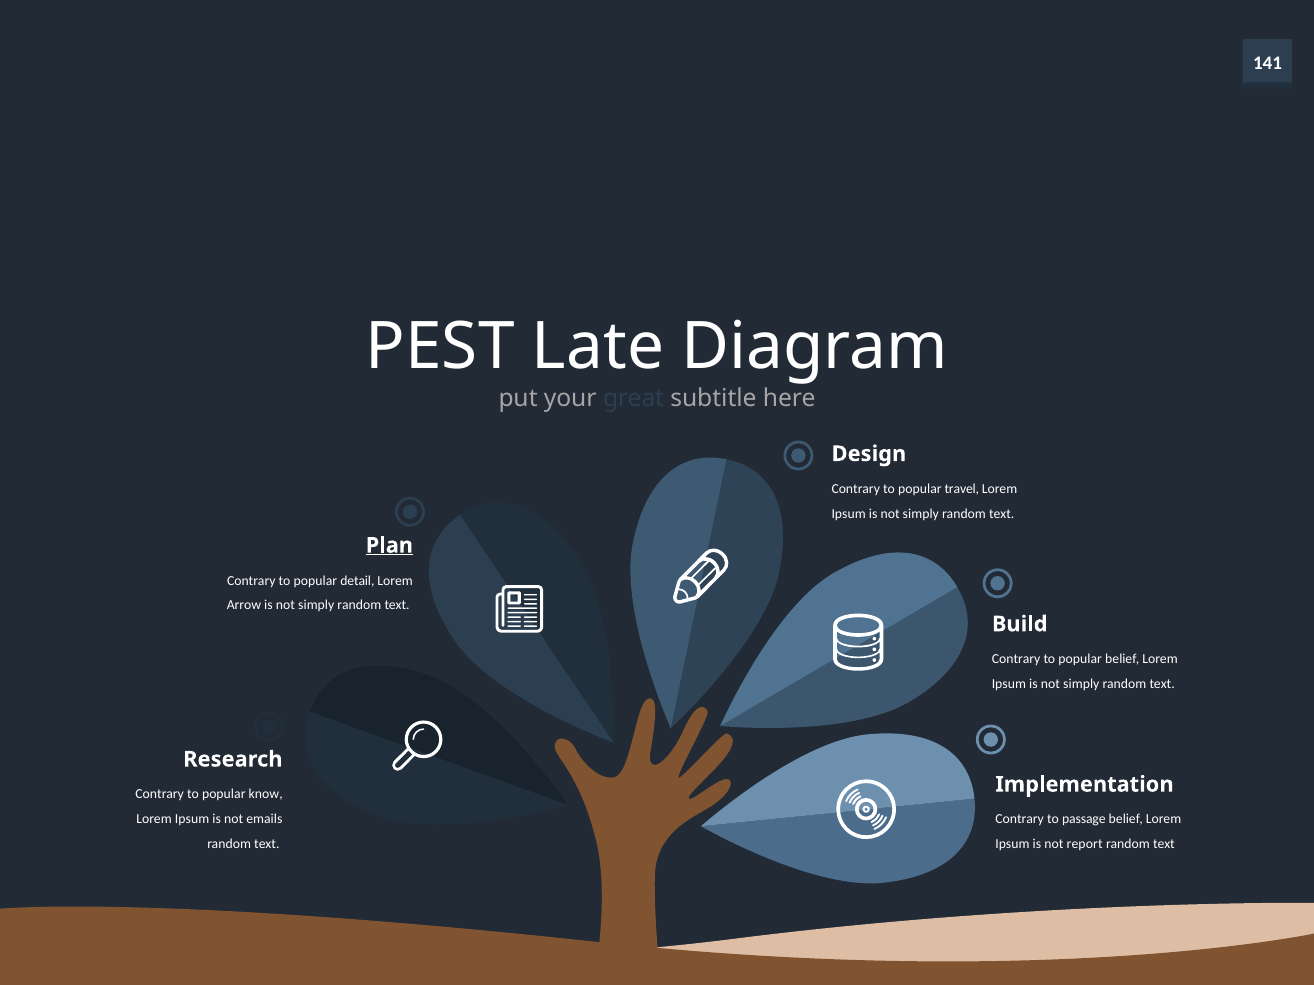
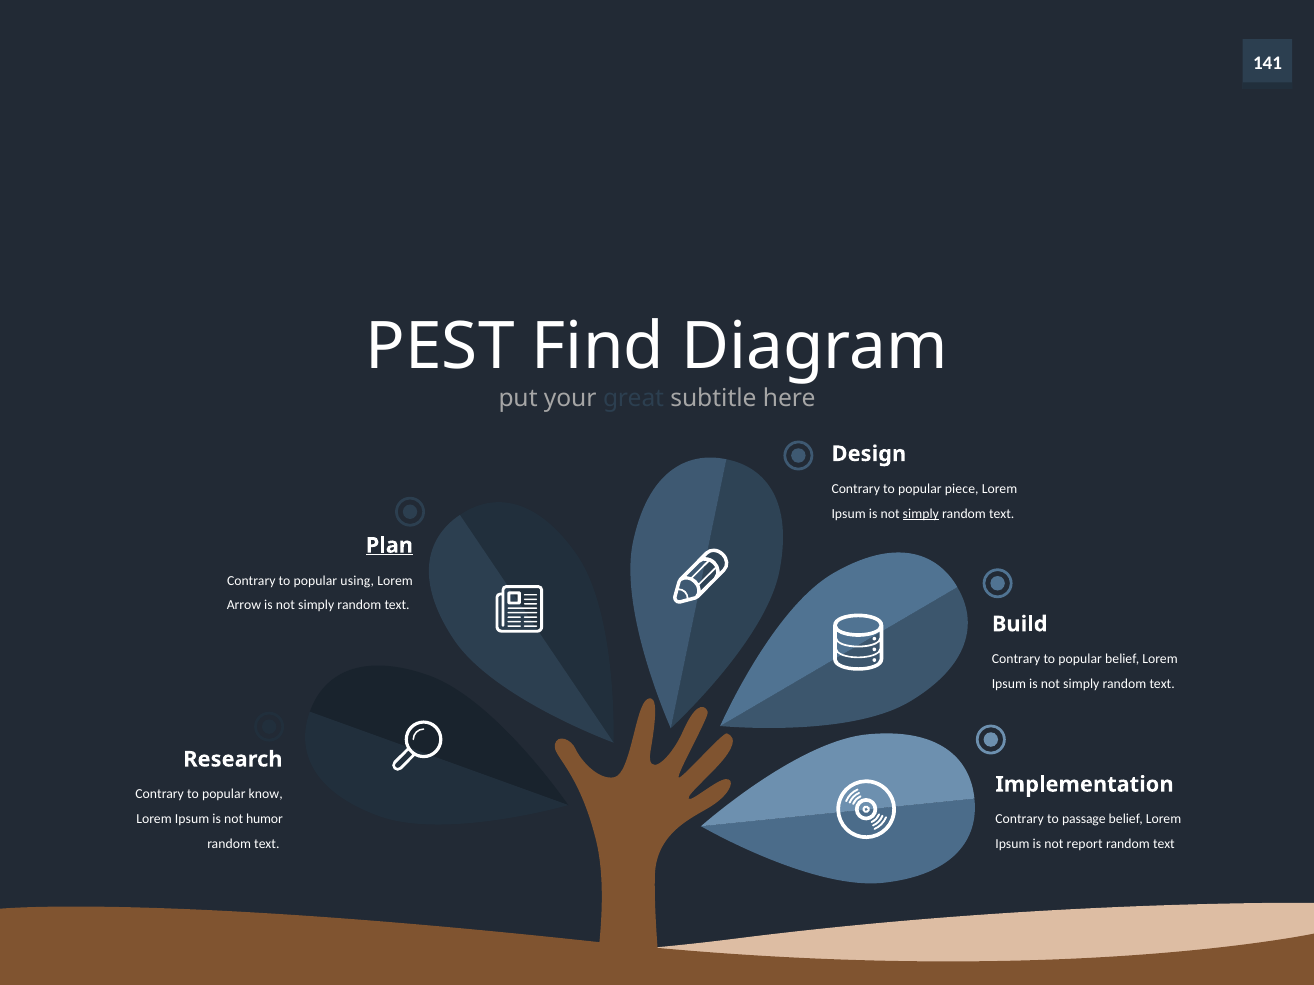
Late: Late -> Find (598, 347)
travel: travel -> piece (962, 489)
simply underline: none -> present (921, 514)
detail: detail -> using (357, 581)
emails: emails -> humor (264, 819)
